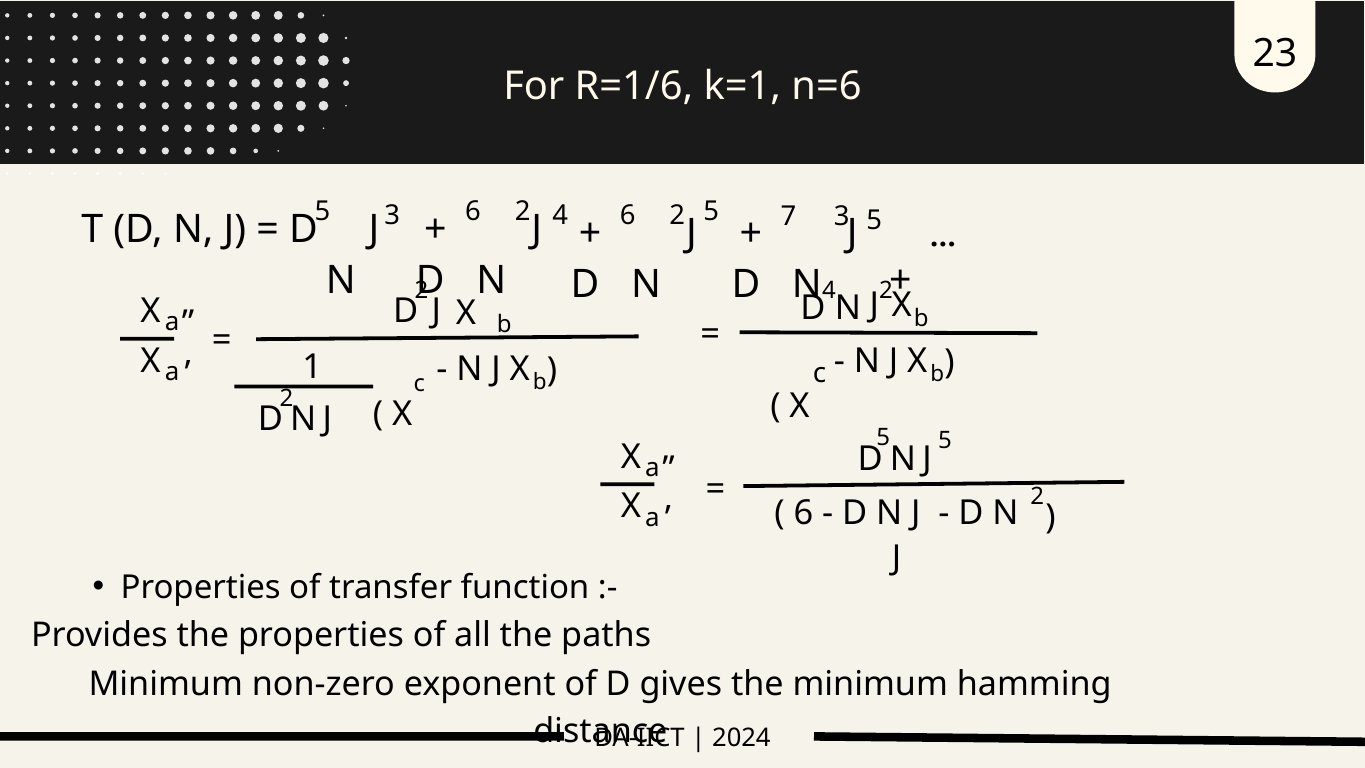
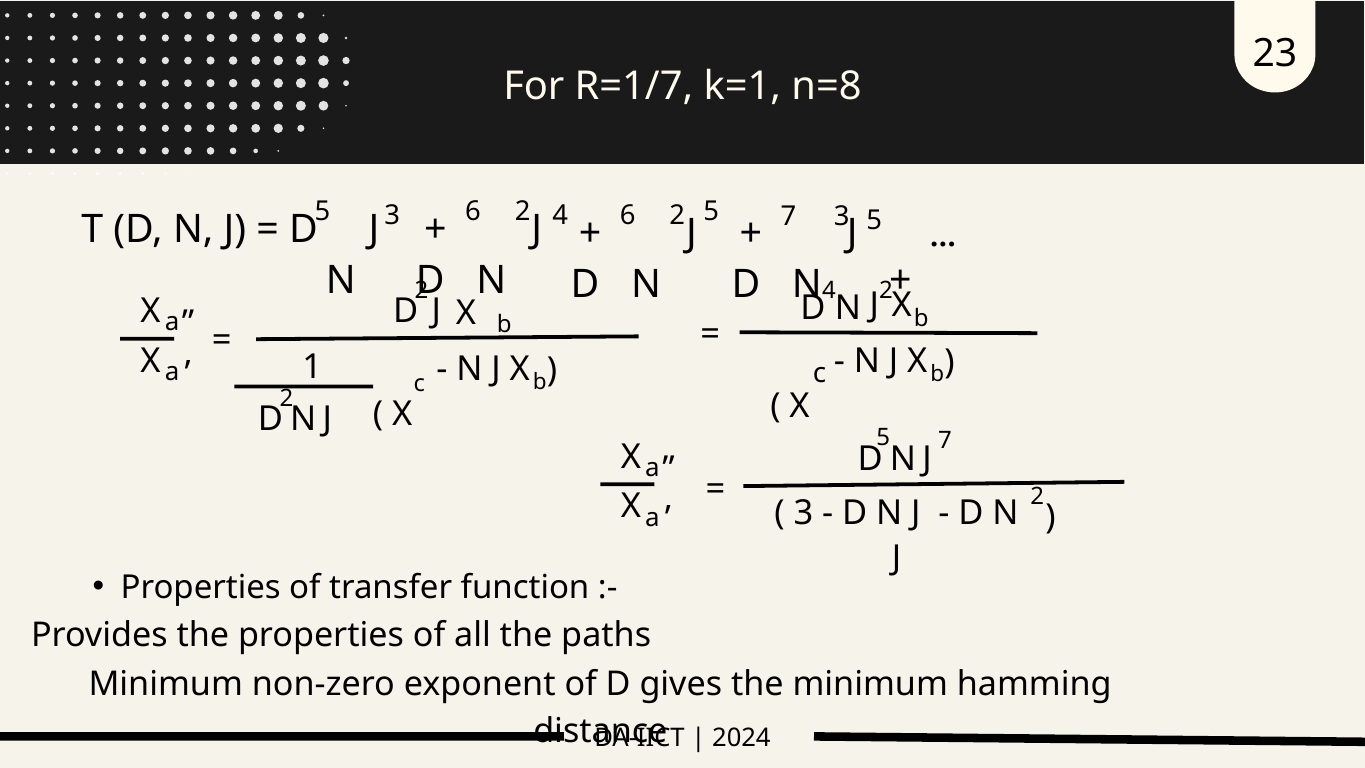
R=1/6: R=1/6 -> R=1/7 (634, 86)
n=6: n=6 -> n=8 (826, 86)
5 5: 5 -> 7 (945, 441)
6: 6 -> 3 (804, 513)
